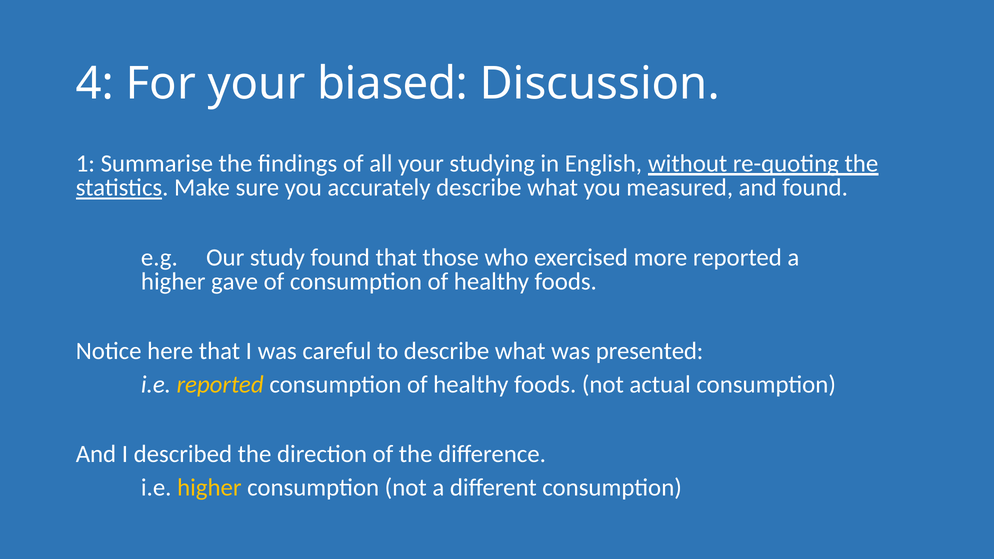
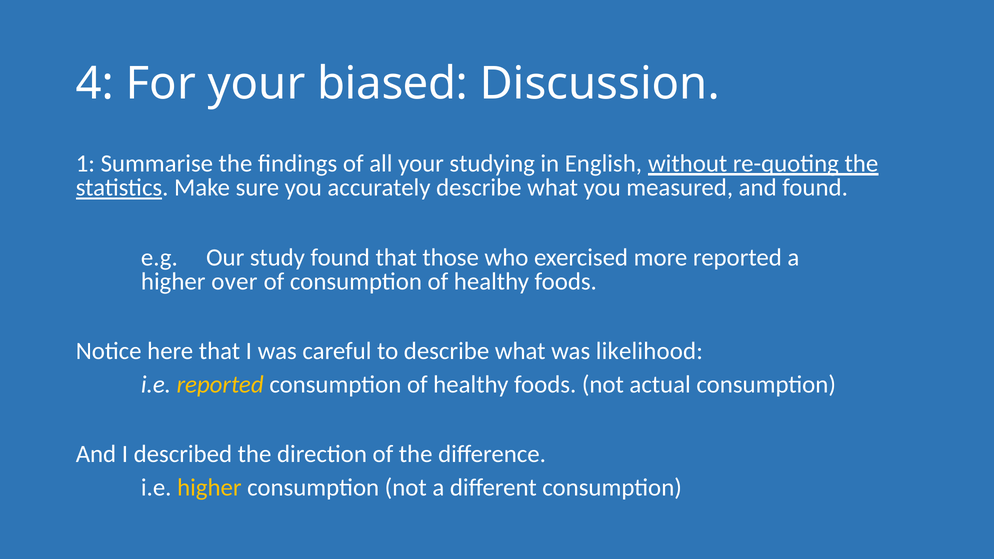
gave: gave -> over (234, 282)
presented: presented -> likelihood (649, 351)
